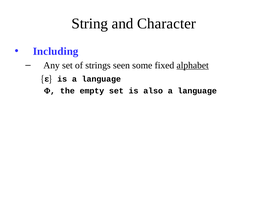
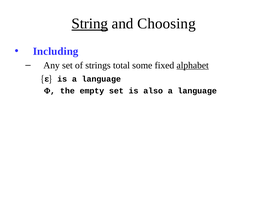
String underline: none -> present (90, 24)
Character: Character -> Choosing (167, 24)
seen: seen -> total (121, 65)
